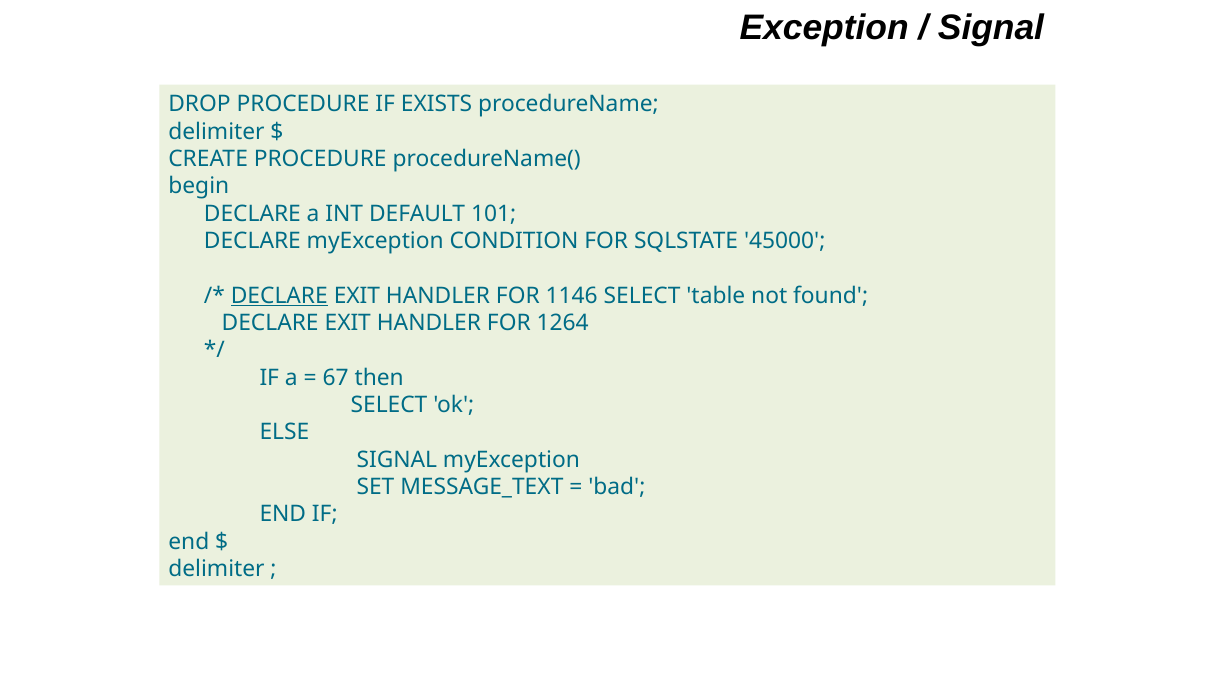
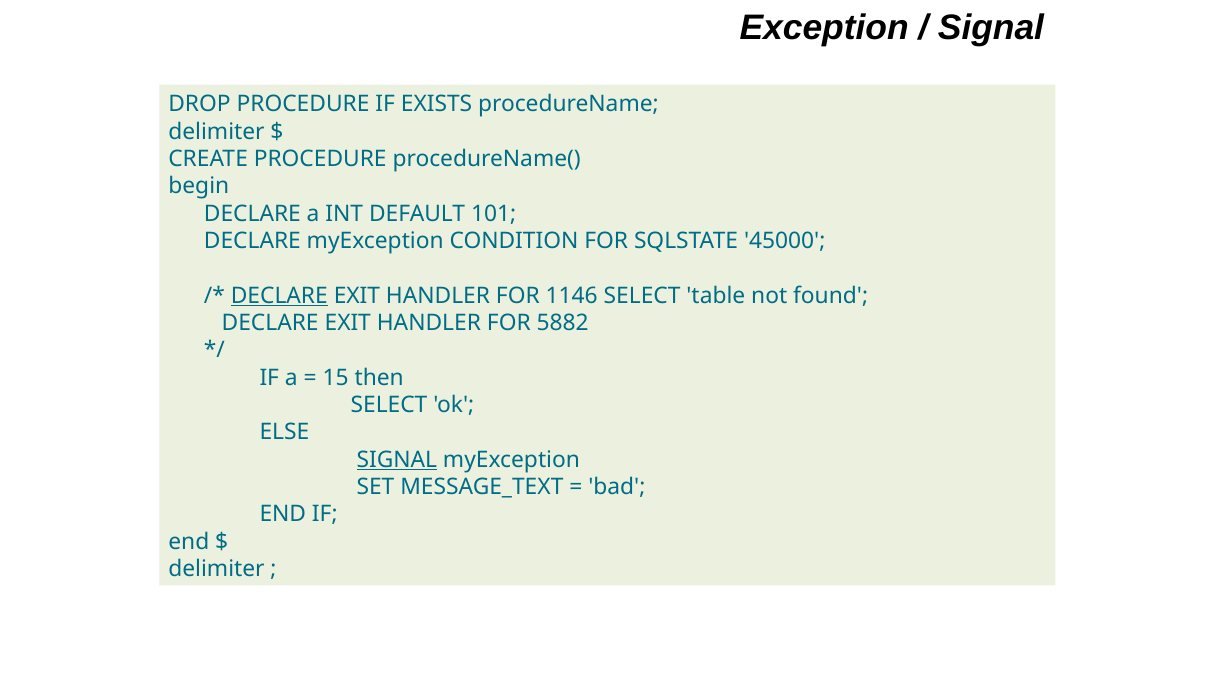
1264: 1264 -> 5882 (563, 323)
67: 67 -> 15 (336, 378)
SIGNAL underline: none -> present (397, 460)
